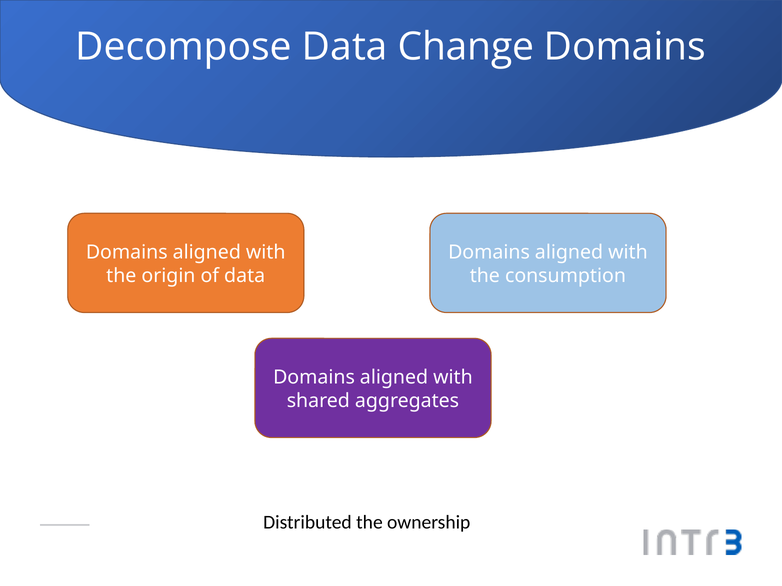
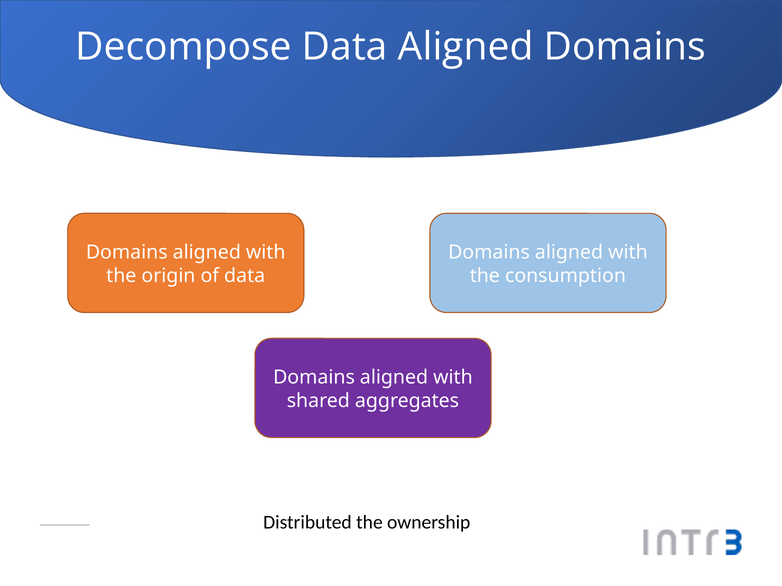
Data Change: Change -> Aligned (466, 47)
